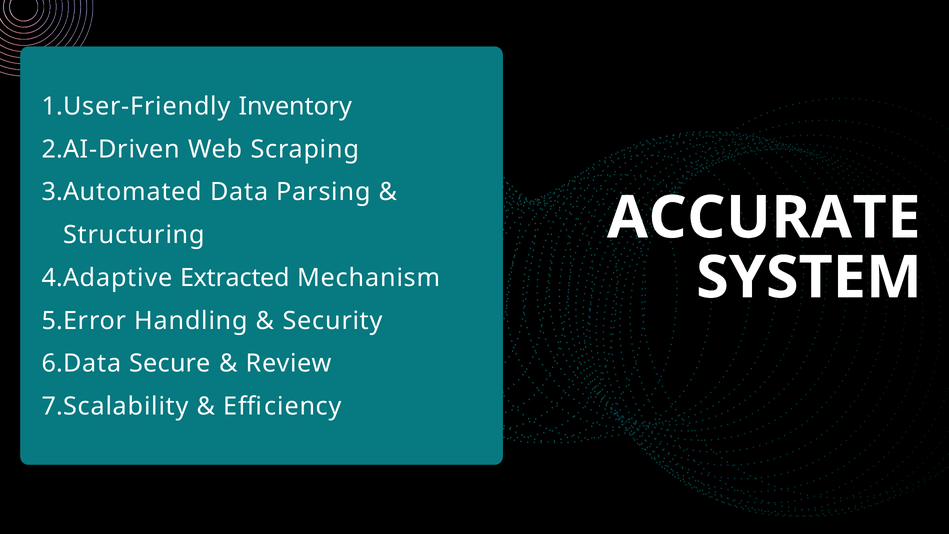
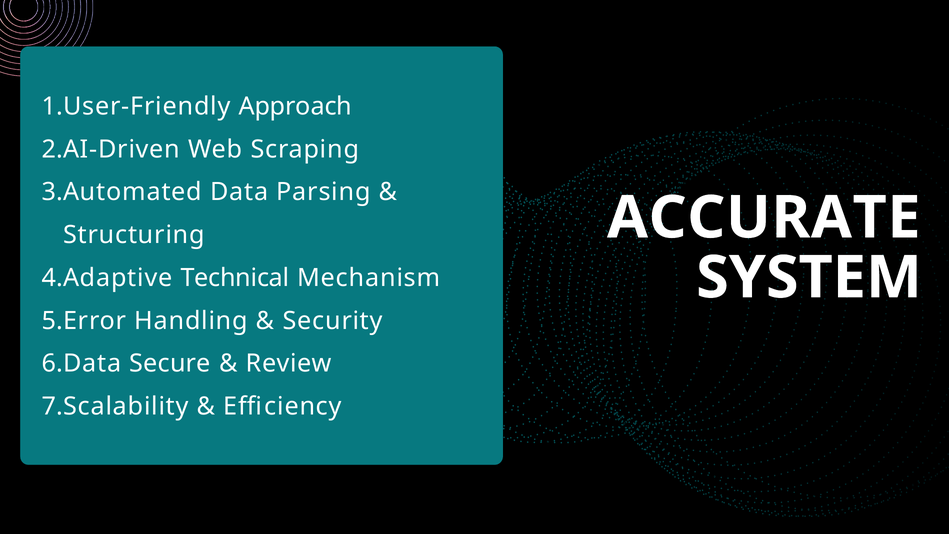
Inventory: Inventory -> Approach (295, 106)
Extracted: Extracted -> Technical (235, 278)
